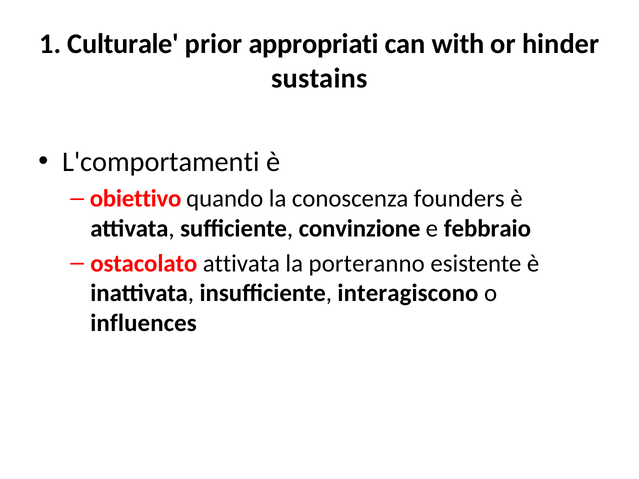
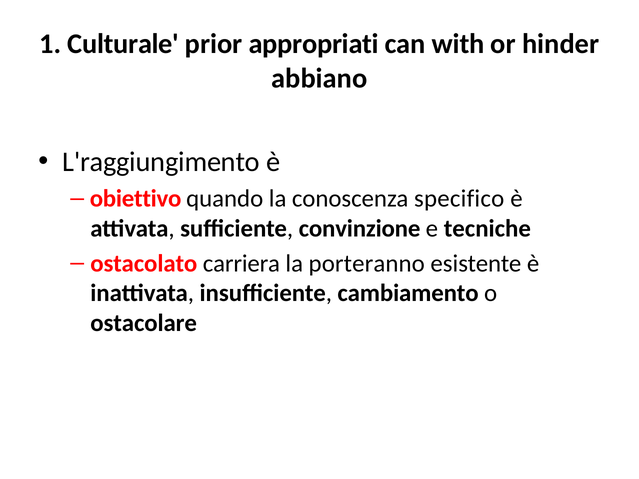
sustains: sustains -> abbiano (319, 78)
L'comportamenti: L'comportamenti -> L'raggiungimento (161, 162)
founders: founders -> specifico (459, 199)
febbraio: febbraio -> tecniche (487, 229)
ostacolato attivata: attivata -> carriera (241, 263)
interagiscono: interagiscono -> cambiamento (408, 293)
influences: influences -> ostacolare (144, 323)
